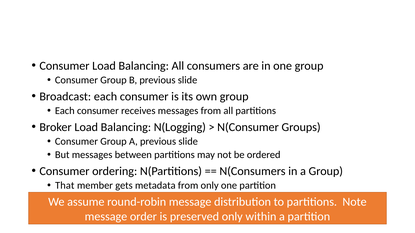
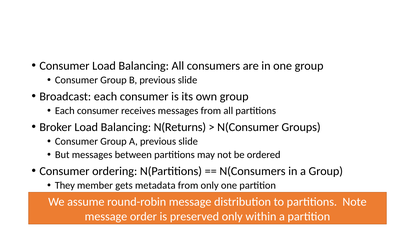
N(Logging: N(Logging -> N(Returns (180, 127)
That: That -> They (65, 186)
